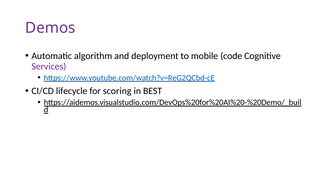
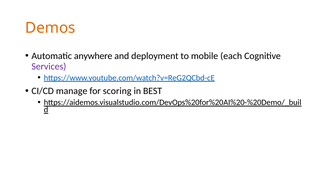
Demos colour: purple -> orange (50, 28)
algorithm: algorithm -> anywhere (93, 56)
code: code -> each (231, 56)
lifecycle: lifecycle -> manage (72, 91)
